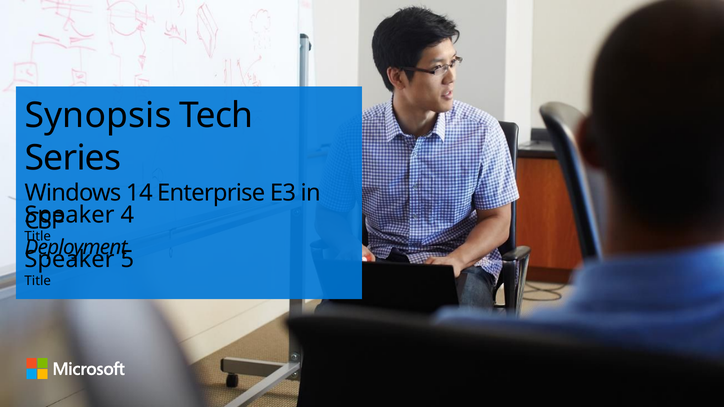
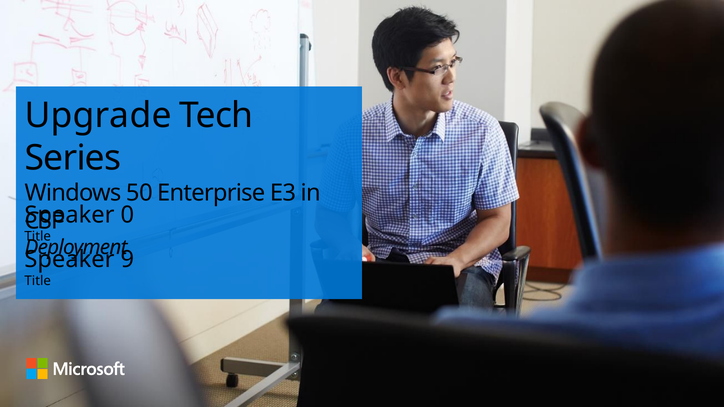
Synopsis: Synopsis -> Upgrade (98, 116)
14: 14 -> 50 (139, 193)
4: 4 -> 0 (127, 215)
5: 5 -> 9 (127, 260)
